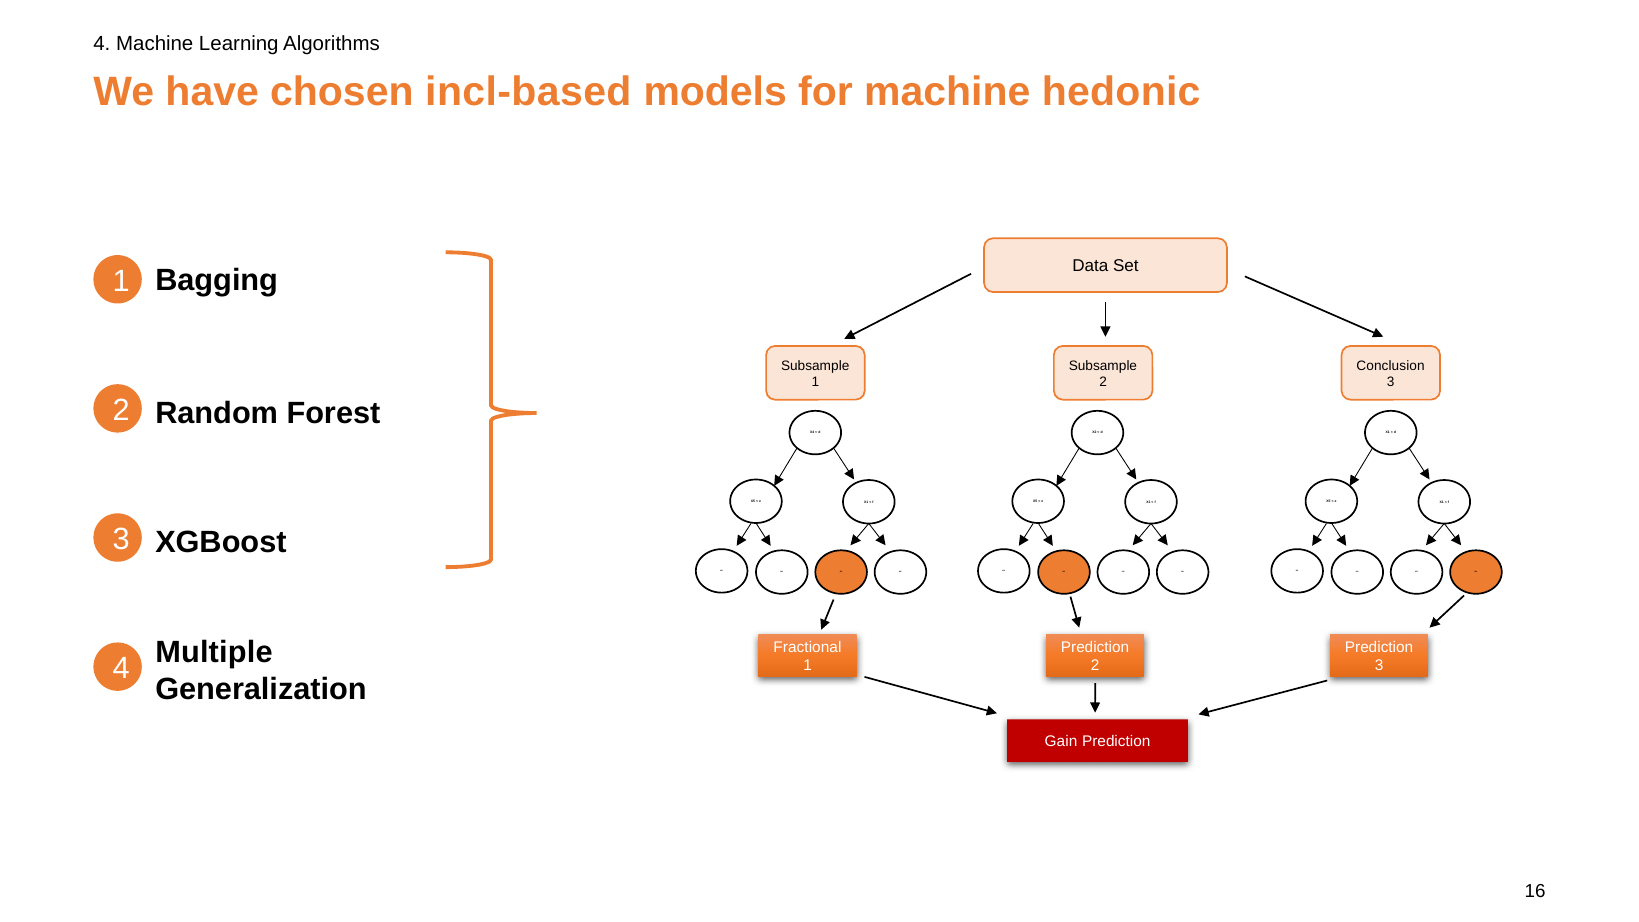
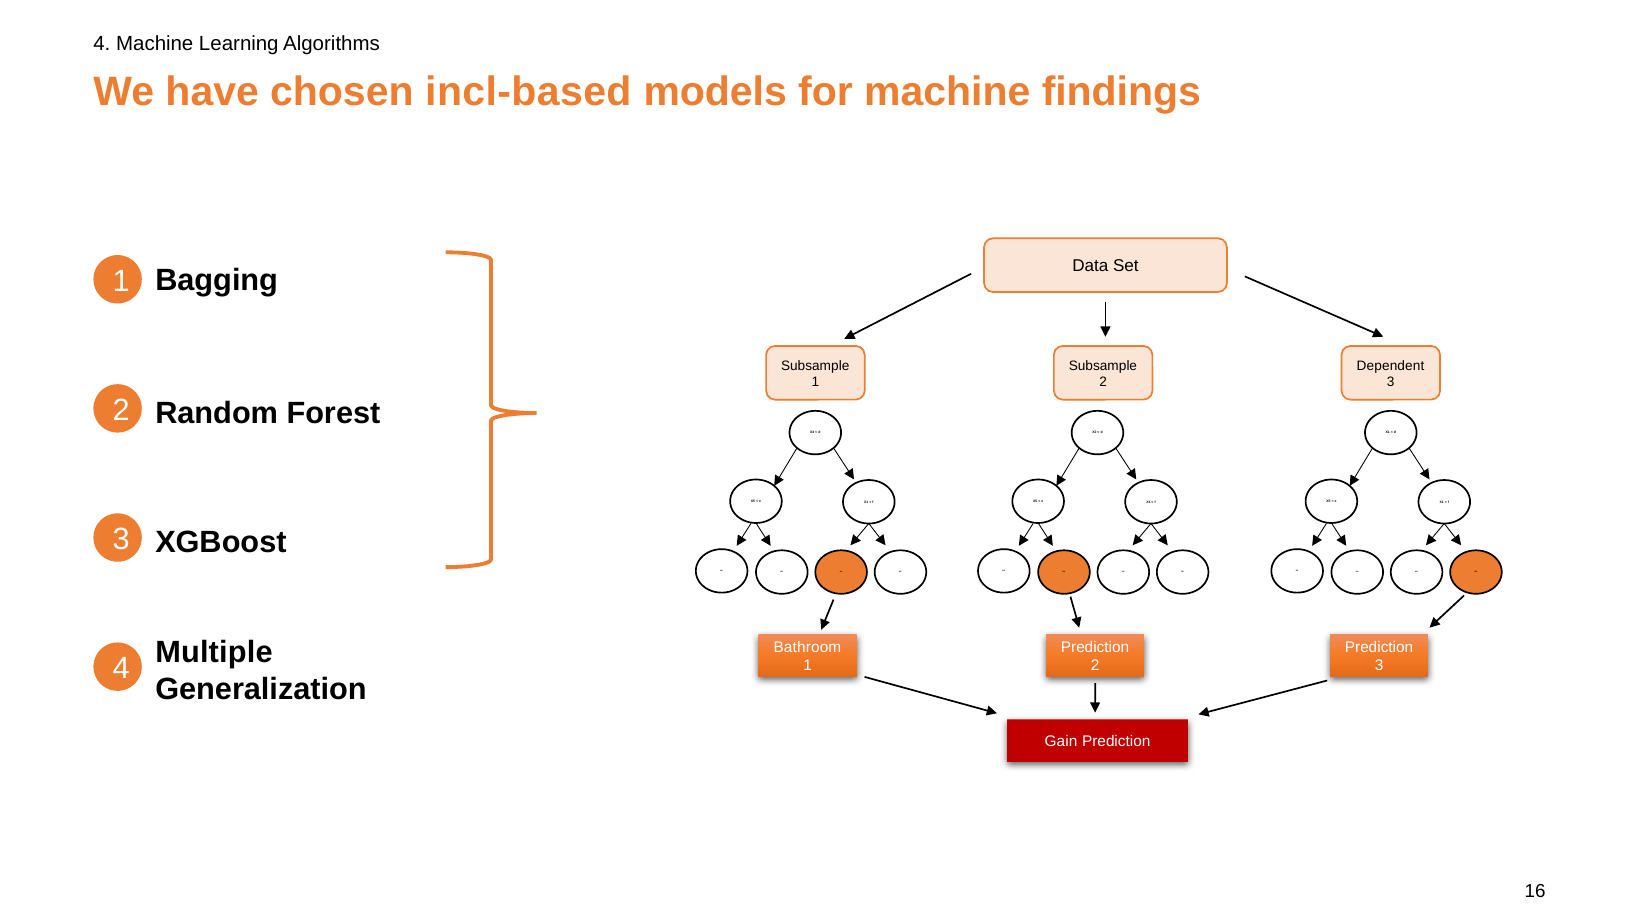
hedonic: hedonic -> findings (1121, 92)
Conclusion: Conclusion -> Dependent (1391, 366)
Fractional: Fractional -> Bathroom (807, 647)
